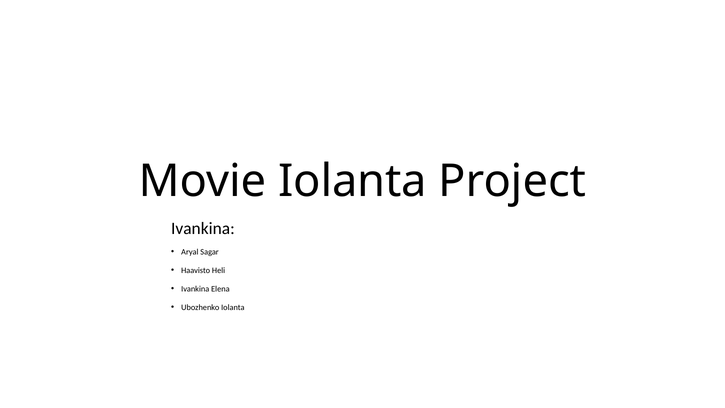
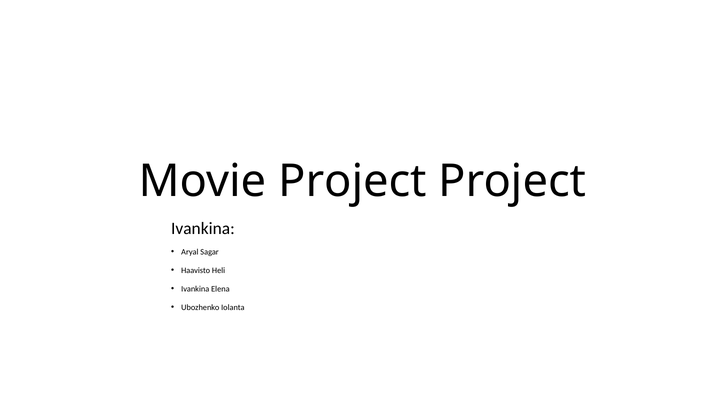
Movie Iolanta: Iolanta -> Project (352, 181)
